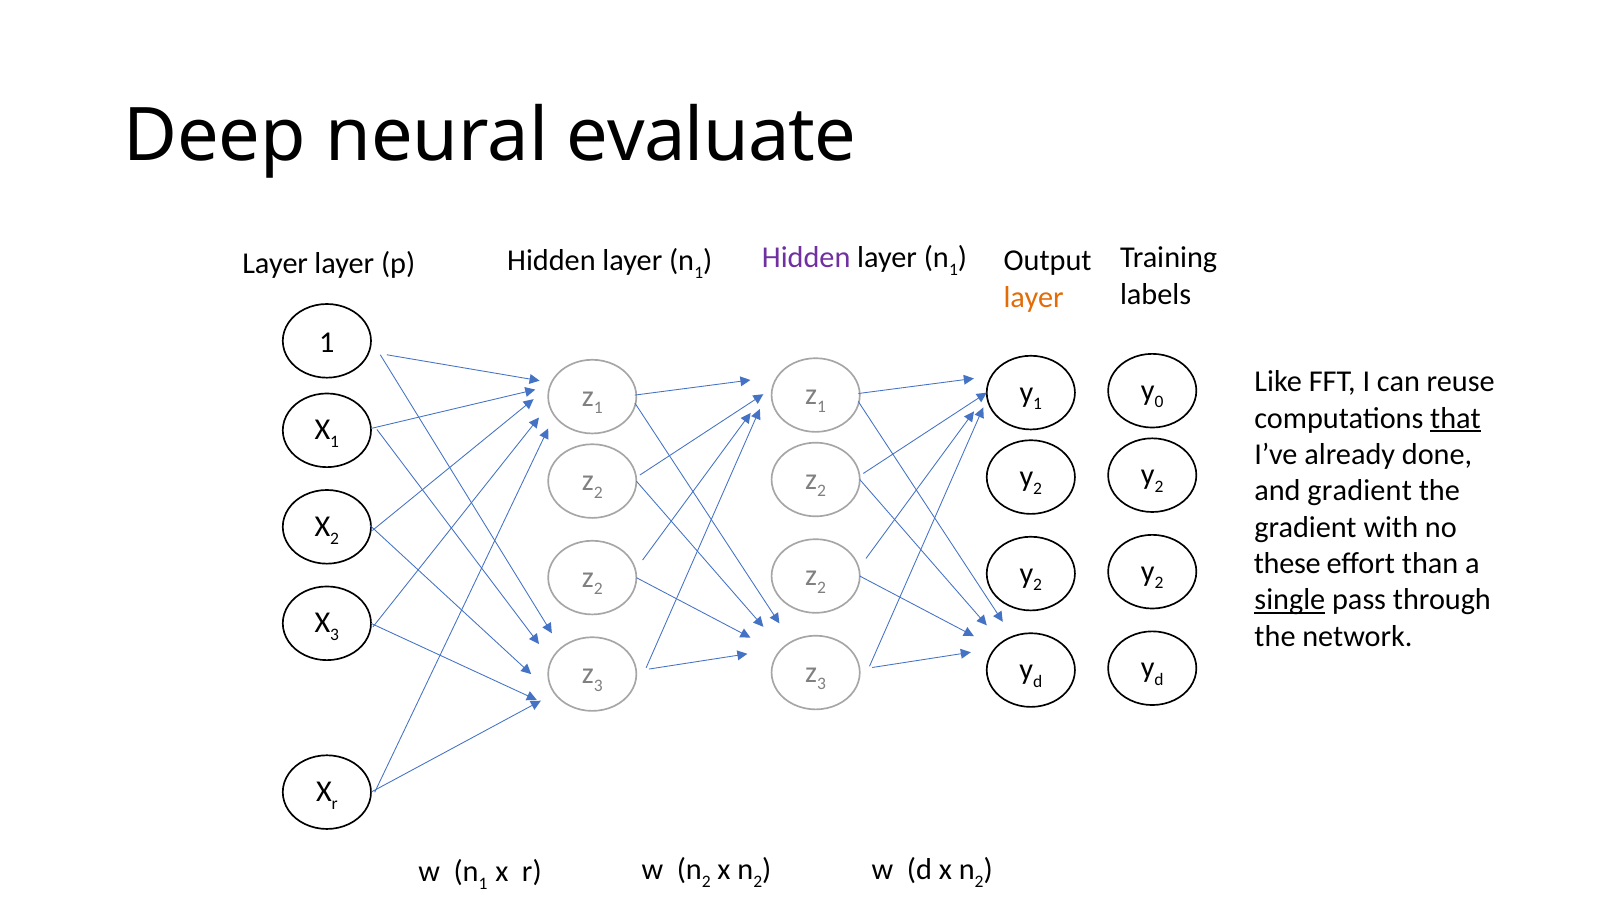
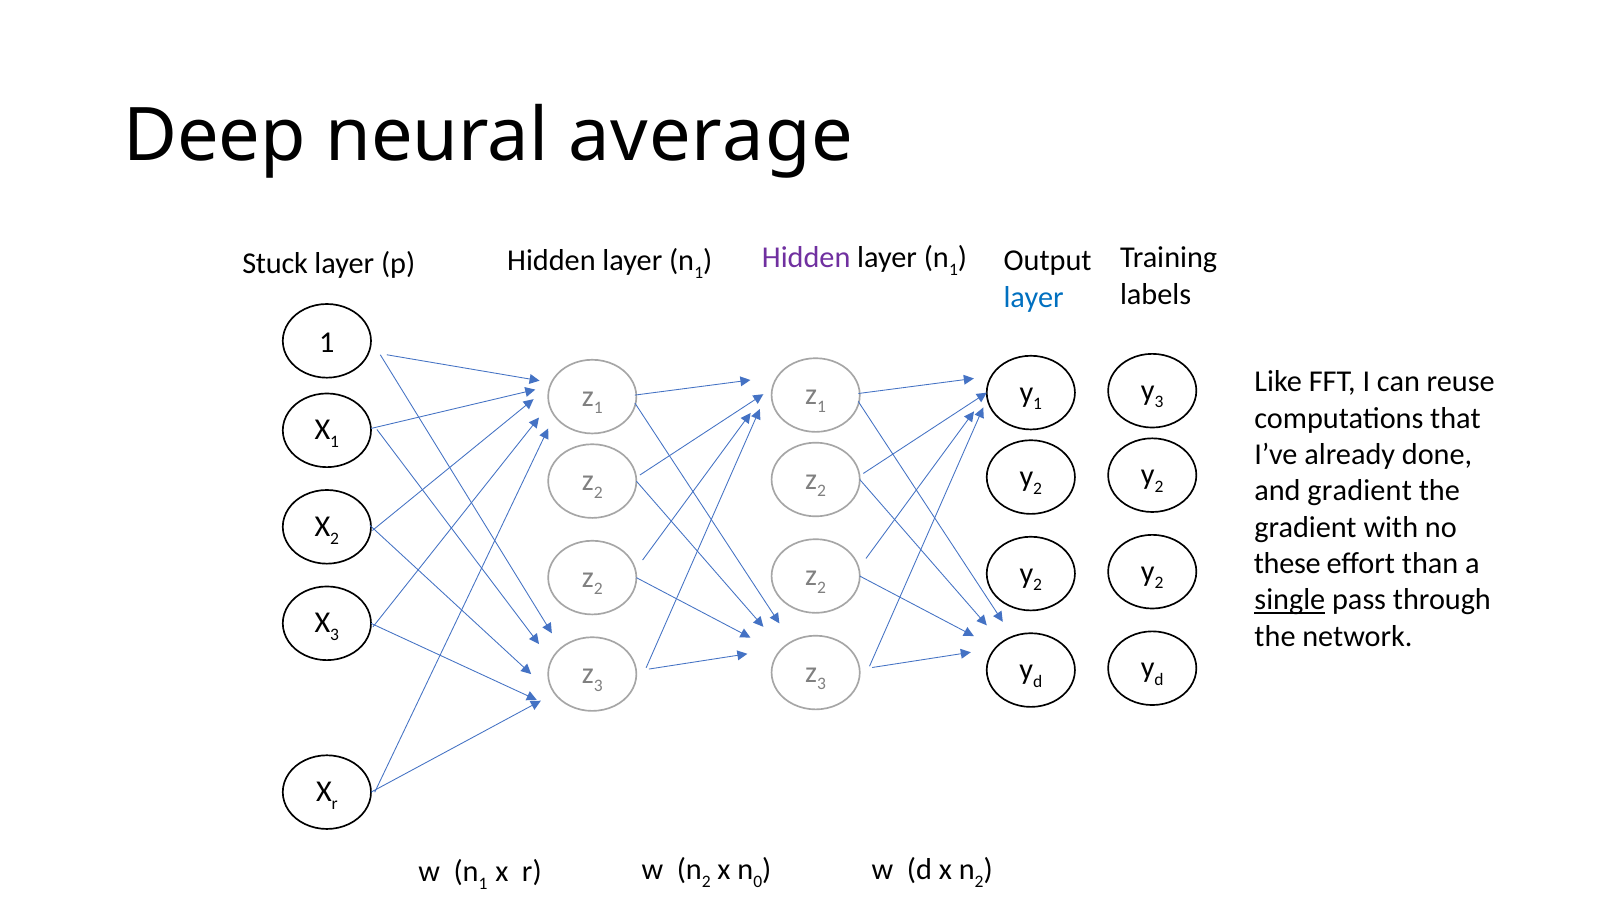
evaluate: evaluate -> average (711, 136)
Layer: Layer -> Stuck (275, 264)
layer colour: orange -> blue (1034, 297)
0: 0 -> 3 (1159, 402)
that underline: present -> none (1455, 419)
2: 2 -> 0 (758, 882)
